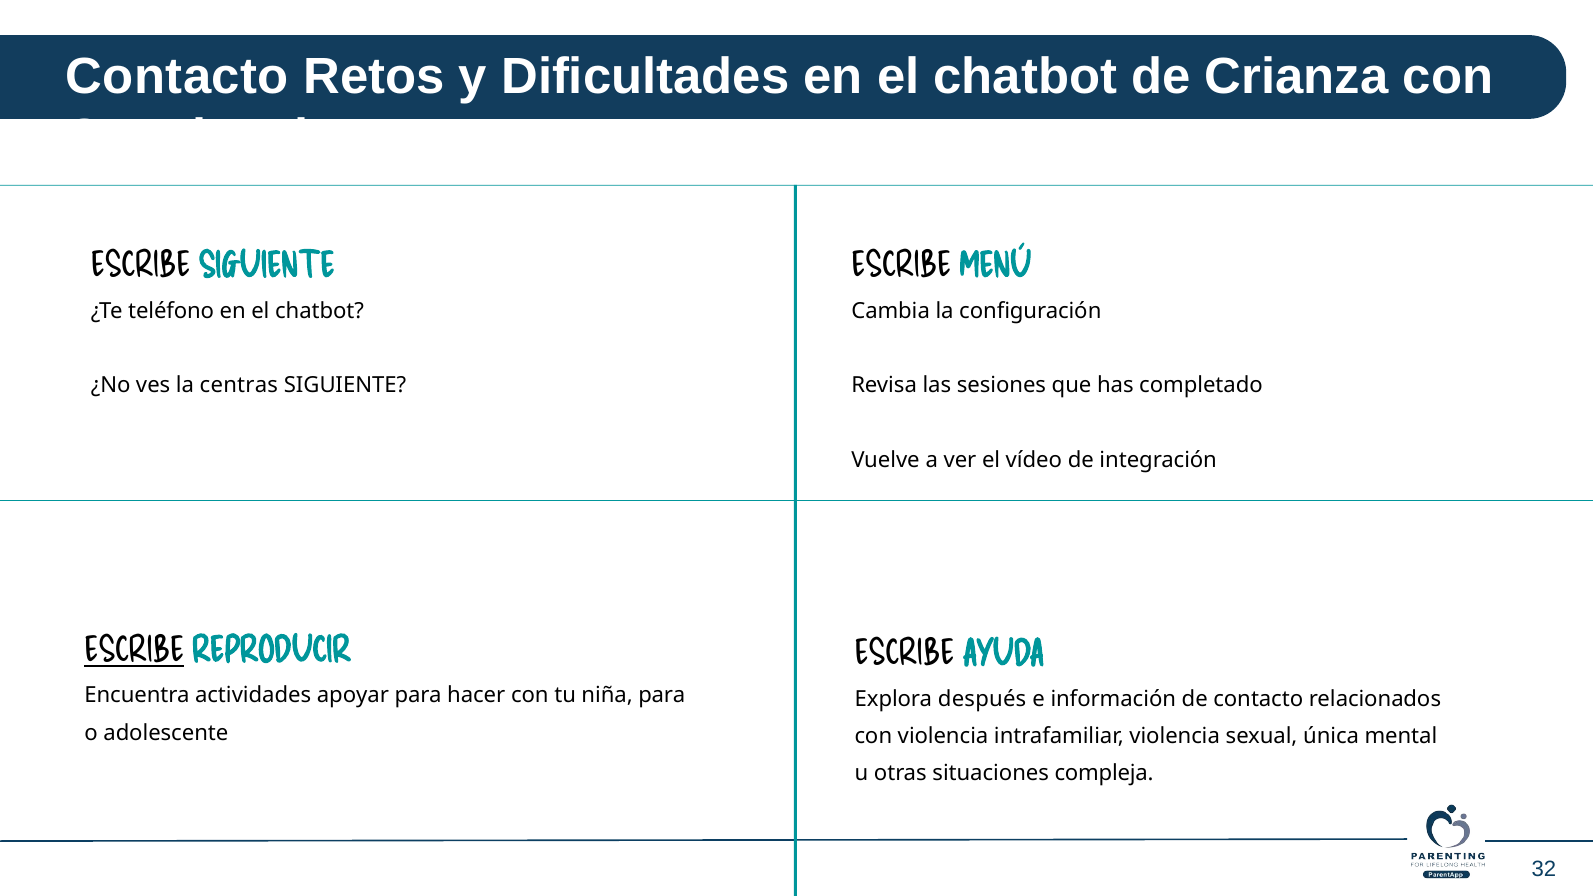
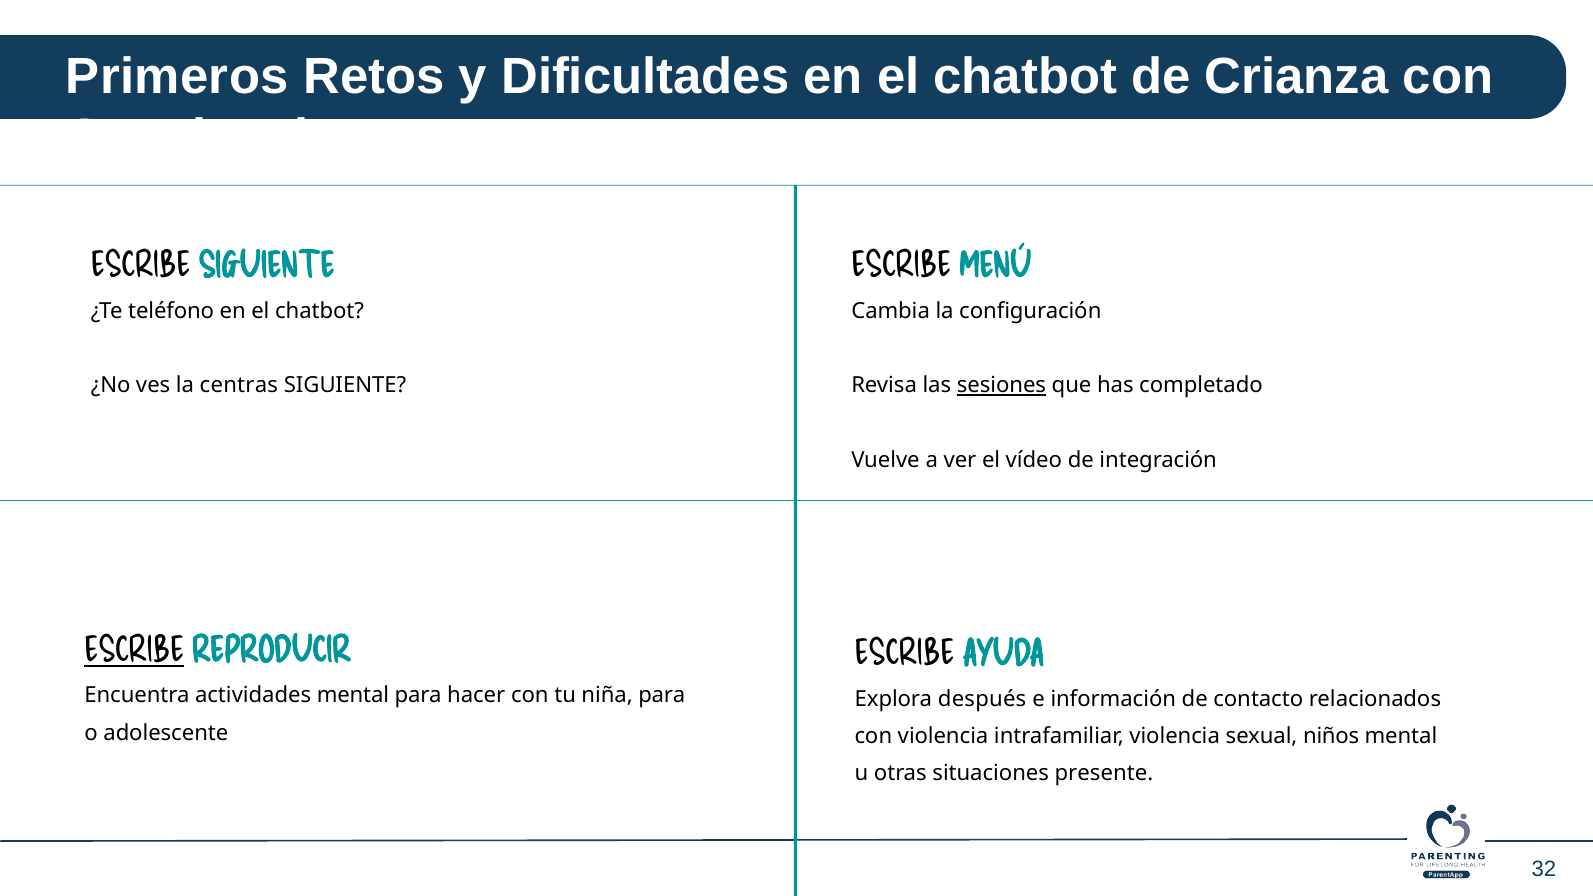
Contacto: Contacto -> Primeros (177, 76)
sesiones underline: none -> present (1001, 386)
actividades apoyar: apoyar -> mental (353, 696)
única: única -> niños (1331, 737)
compleja: compleja -> presente (1104, 774)
